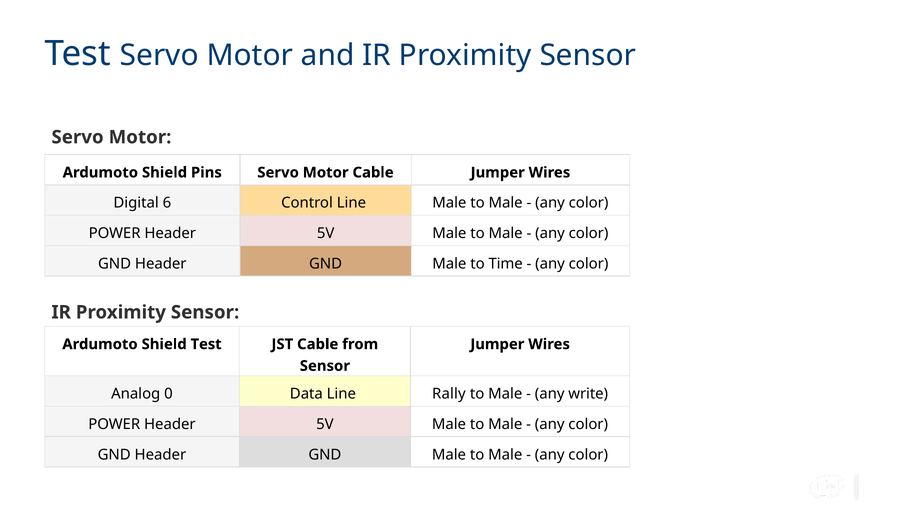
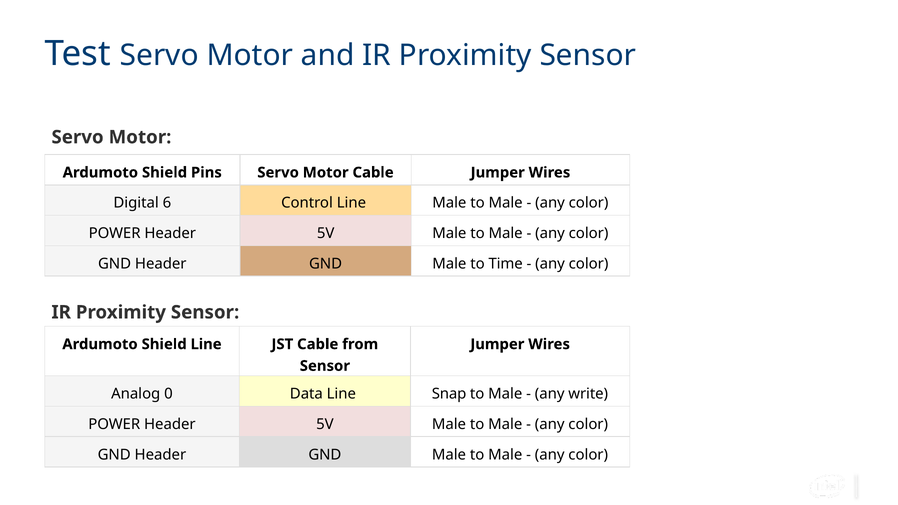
Shield Test: Test -> Line (206, 344)
Rally: Rally -> Snap (449, 394)
